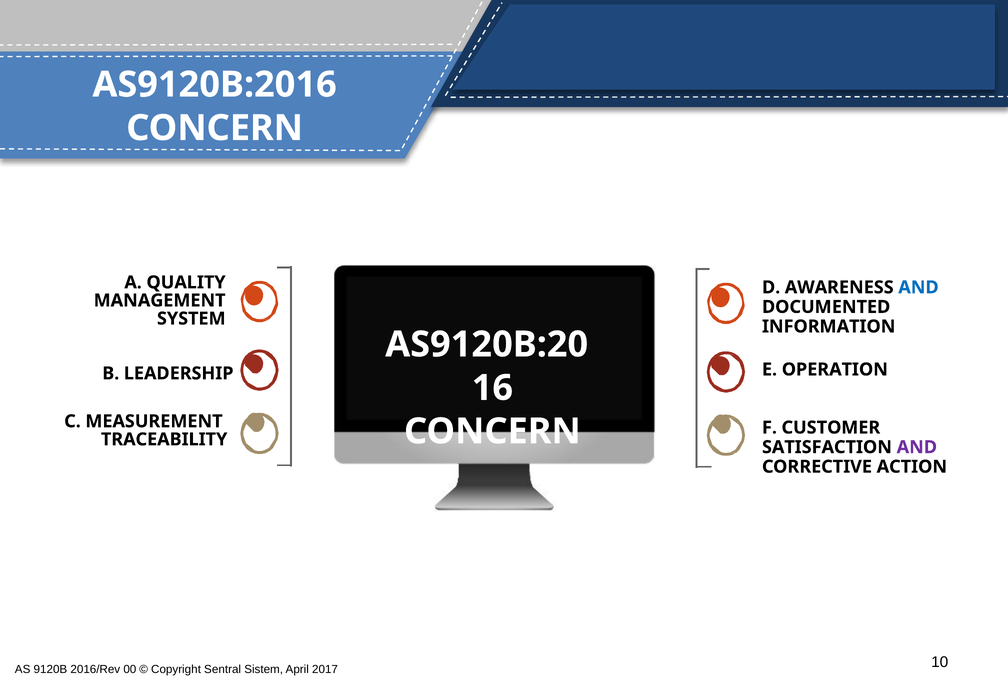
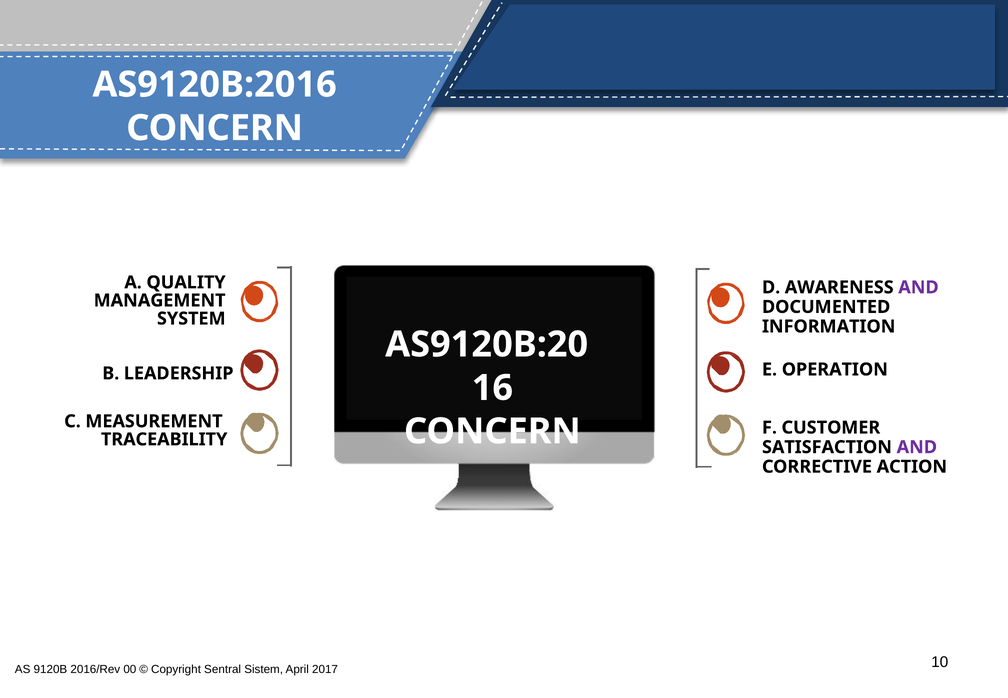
AND colour: blue -> purple (918, 287)
